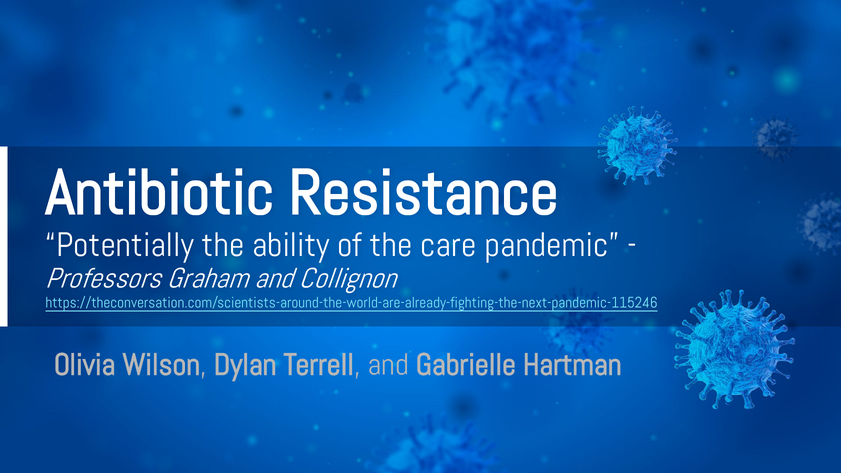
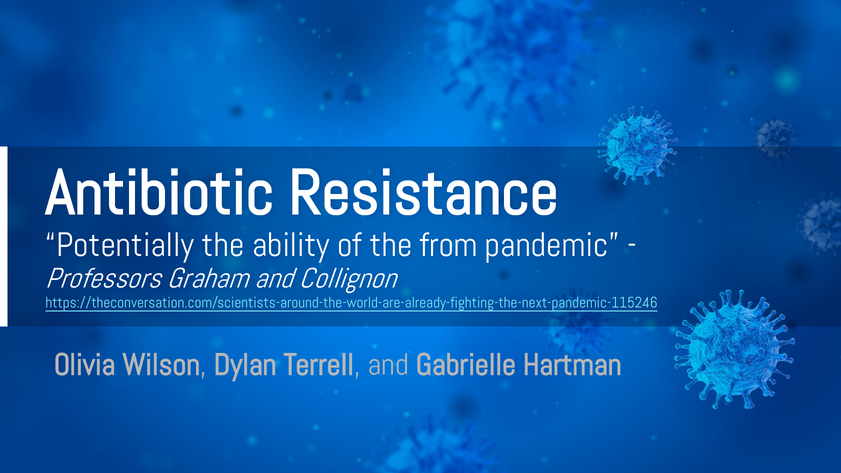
care: care -> from (449, 245)
